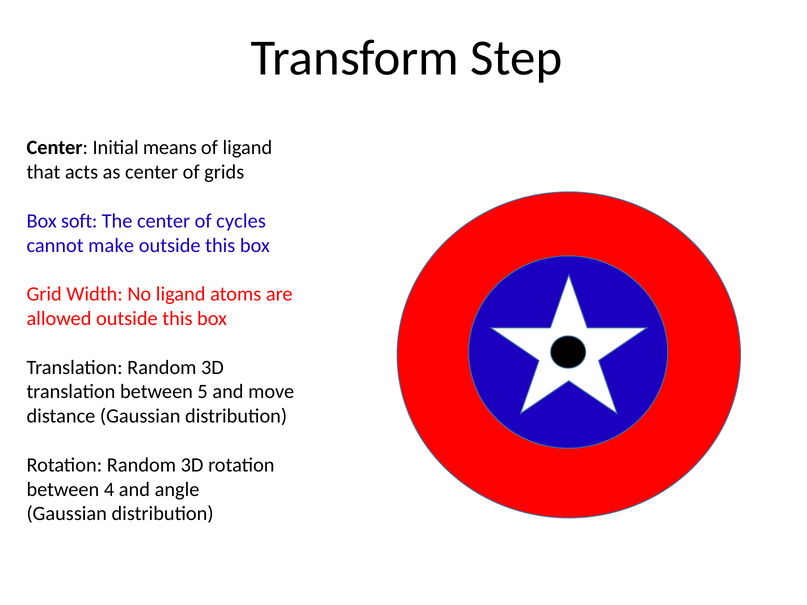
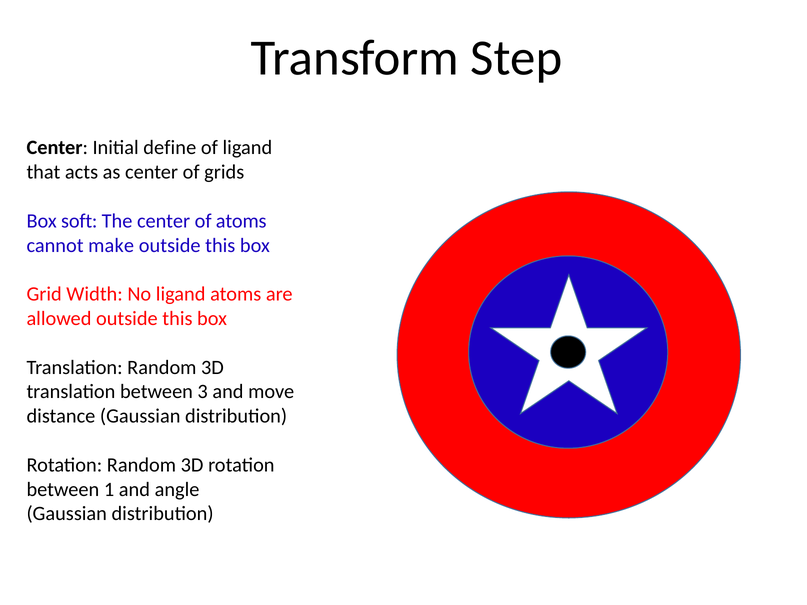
means: means -> define (170, 148)
of cycles: cycles -> atoms (241, 221)
5: 5 -> 3 (203, 392)
4: 4 -> 1 (109, 489)
